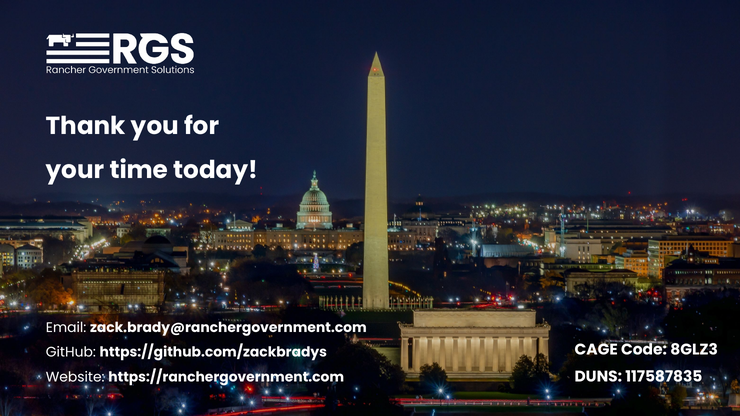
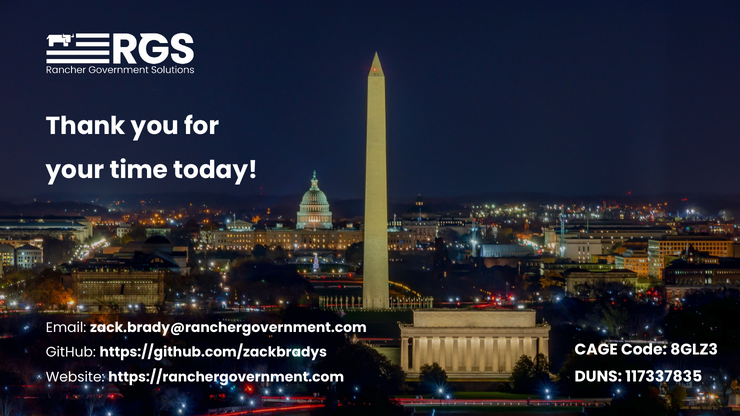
117587835: 117587835 -> 117337835 (664, 377)
